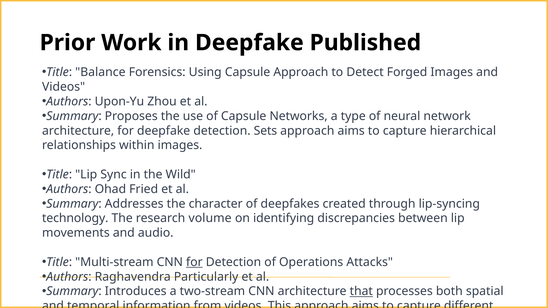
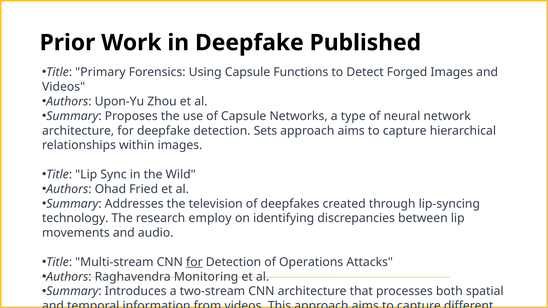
Balance: Balance -> Primary (100, 72)
Capsule Approach: Approach -> Functions (301, 72)
character: character -> television (216, 204)
volume: volume -> employ (210, 218)
Particularly: Particularly -> Monitoring (206, 277)
that underline: present -> none (361, 292)
